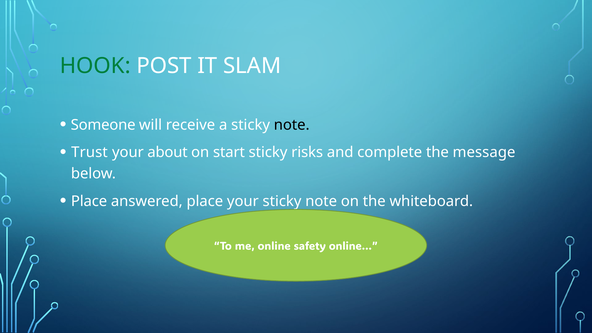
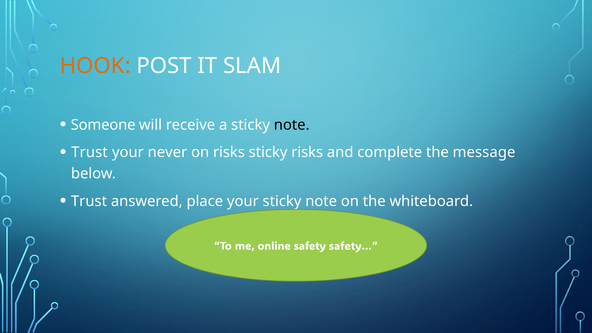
HOOK colour: green -> orange (95, 66)
about: about -> never (167, 152)
on start: start -> risks (229, 152)
Place: Place -> Trust (89, 201)
online…: online… -> safety… (353, 246)
